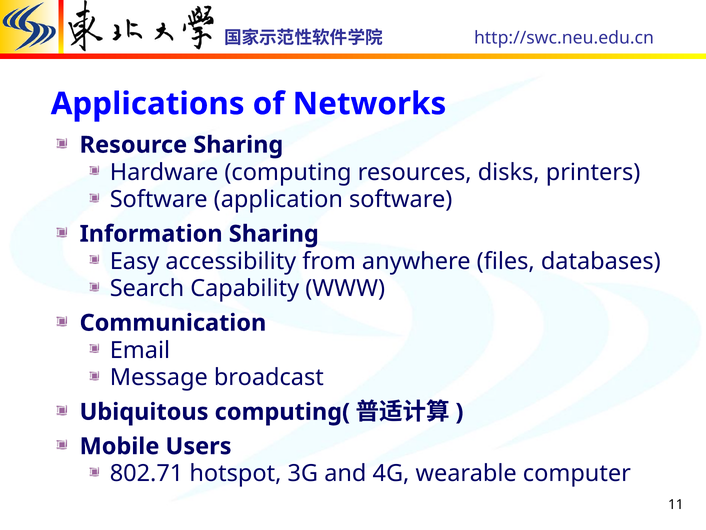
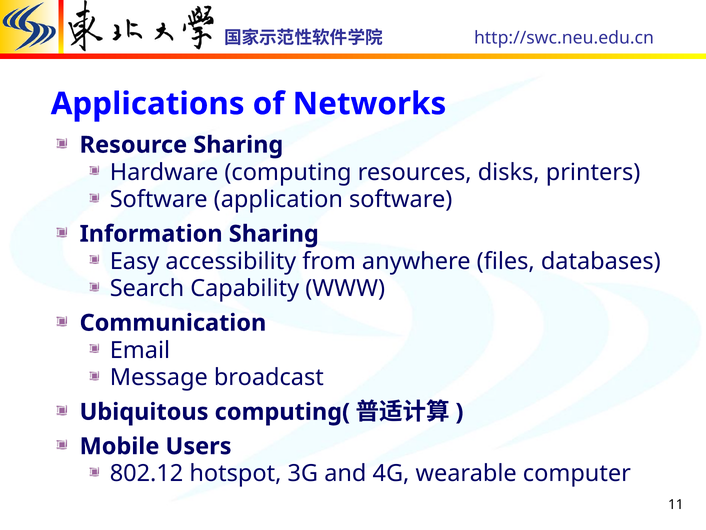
802.71: 802.71 -> 802.12 (147, 473)
